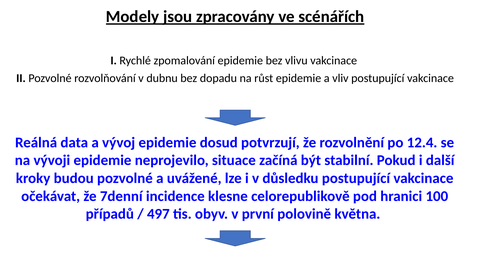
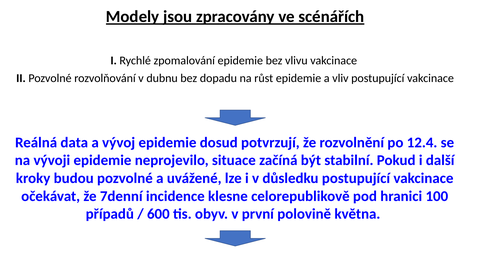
497: 497 -> 600 (158, 214)
